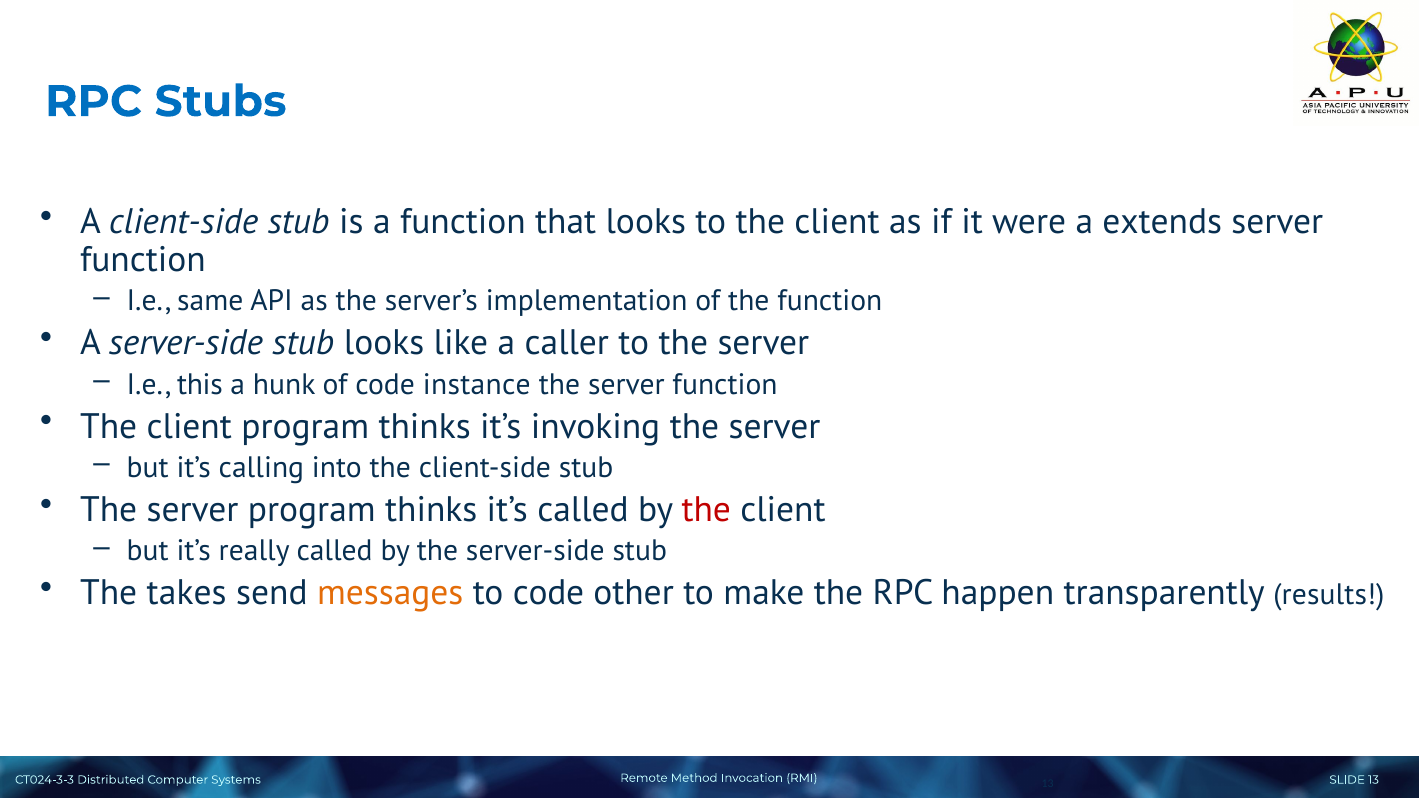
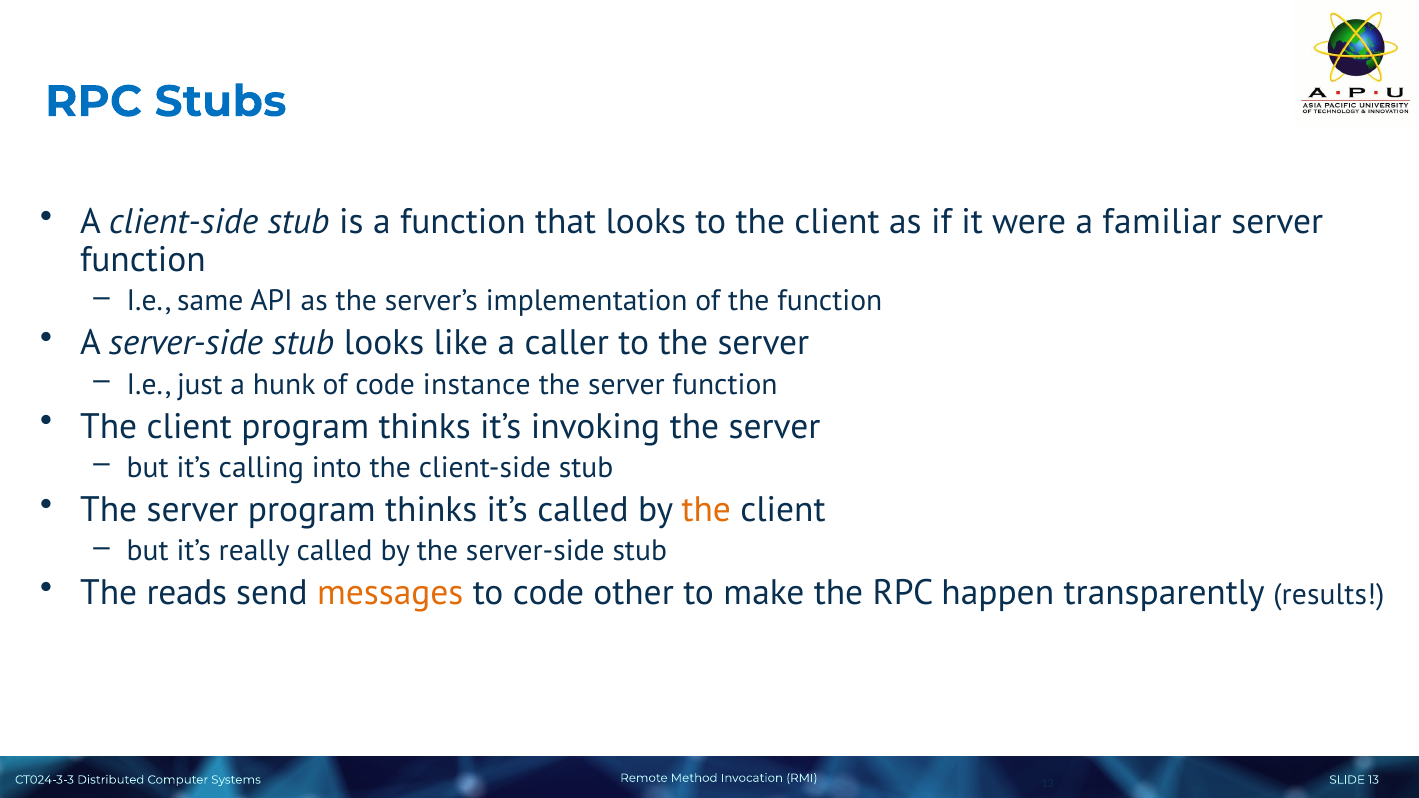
extends: extends -> familiar (1162, 222)
this: this -> just (200, 384)
the colour: red -> orange (706, 510)
takes: takes -> reads (187, 593)
